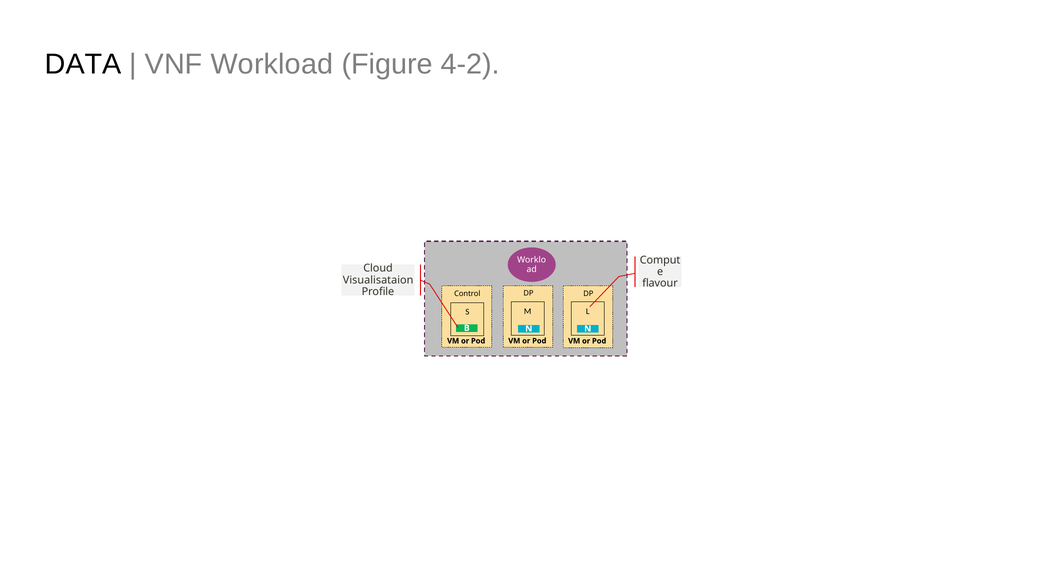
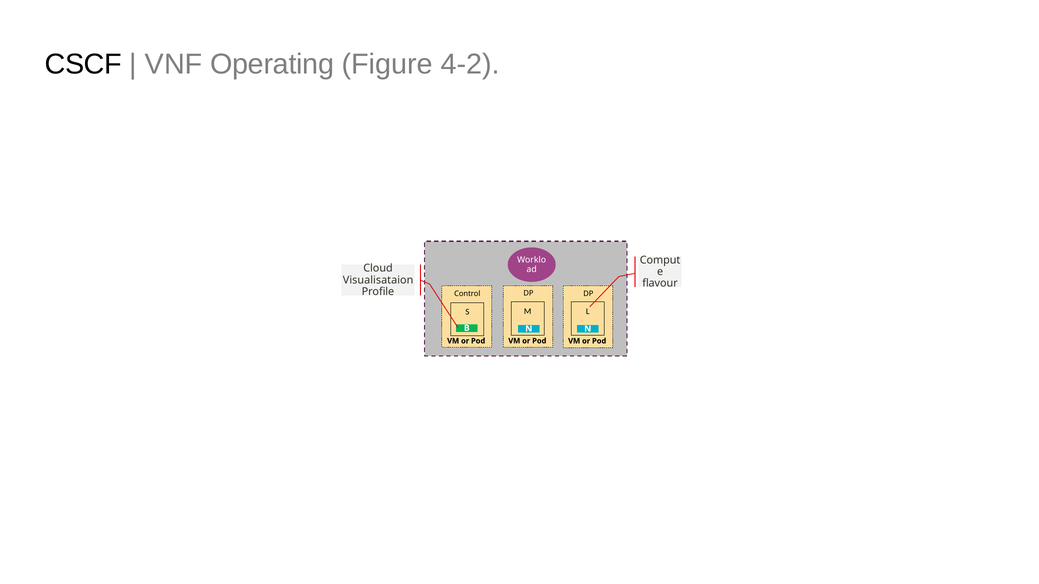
DATA: DATA -> CSCF (83, 64)
Workload: Workload -> Operating (272, 64)
